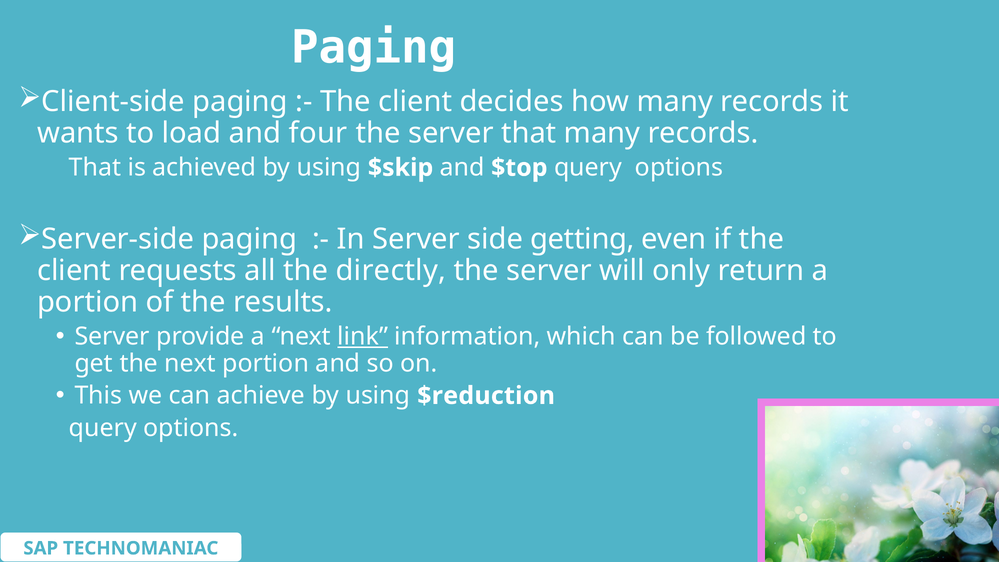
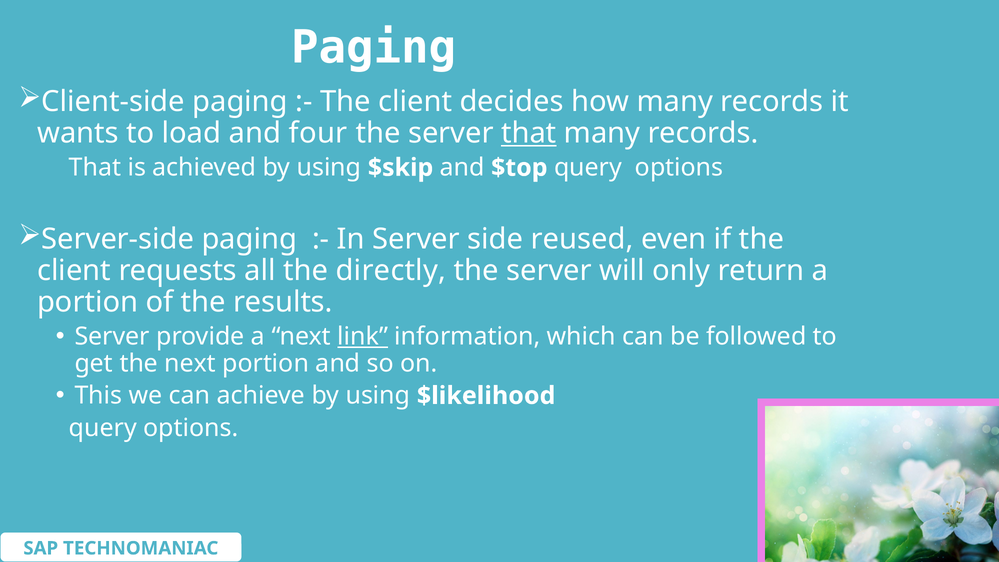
that underline: none -> present (529, 133)
getting: getting -> reused (582, 239)
$reduction: $reduction -> $likelihood (486, 396)
